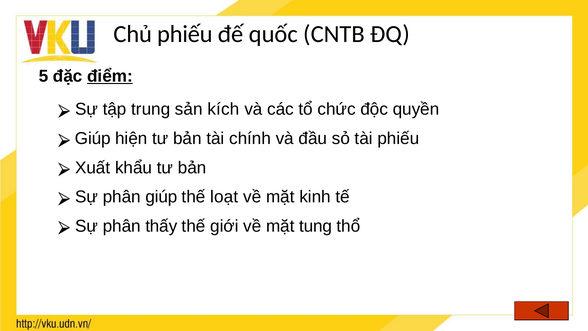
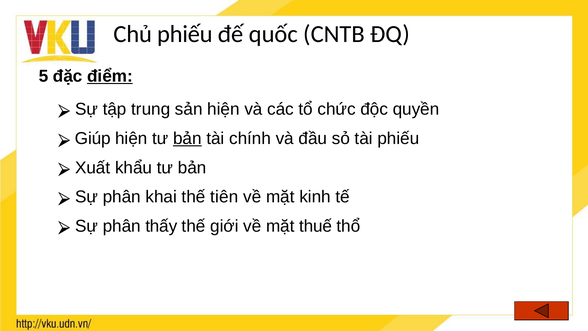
sản kích: kích -> hiện (223, 109)
bản underline: none -> present (187, 138)
phân giúp: giúp -> khai (161, 197)
loạt: loạt -> tiên (224, 197)
tung: tung -> thuế (316, 226)
